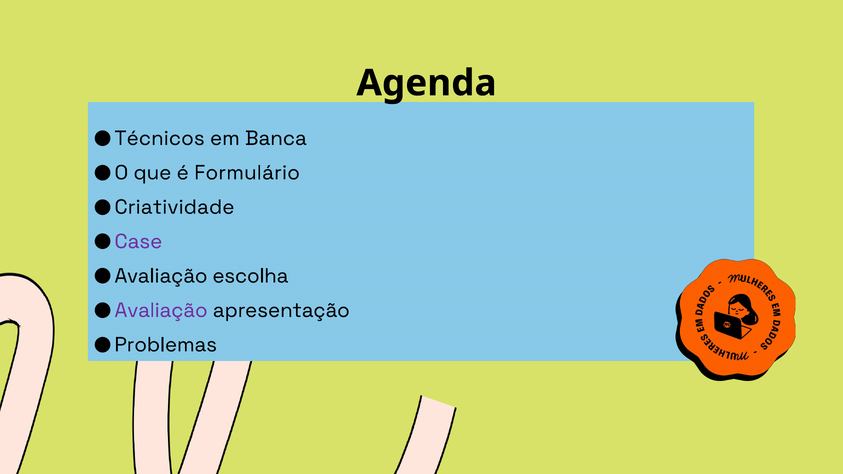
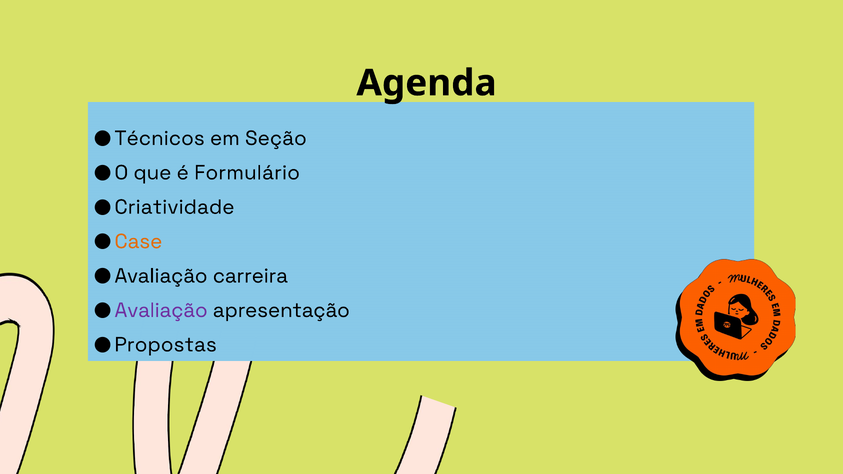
Banca: Banca -> Seção (276, 138)
Case colour: purple -> orange (138, 241)
escolha: escolha -> carreira (250, 276)
Problemas: Problemas -> Propostas (166, 345)
